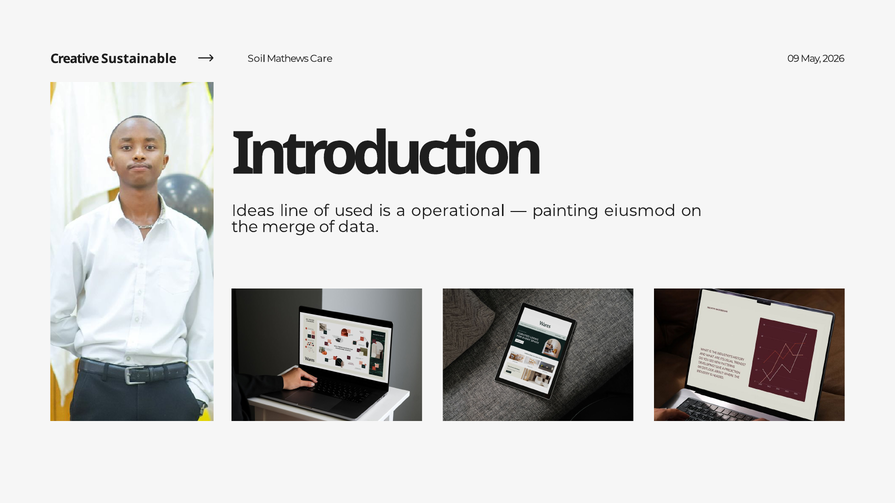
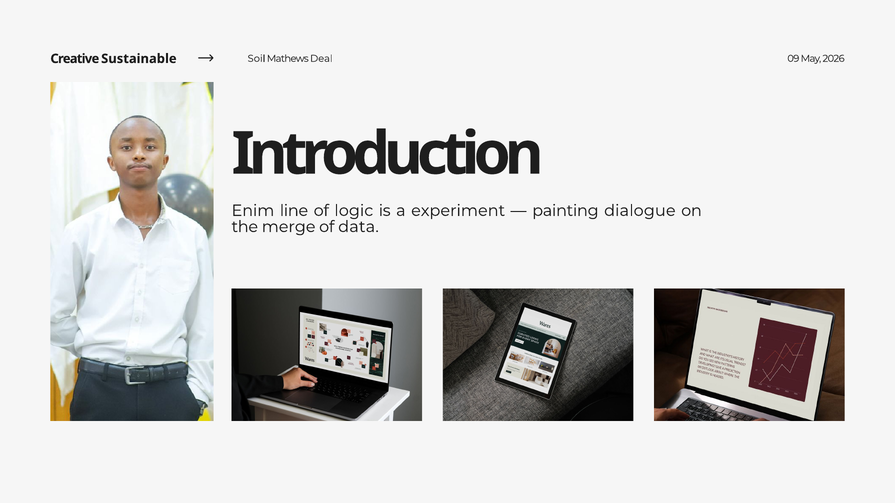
Care: Care -> Deal (321, 59)
Ideas: Ideas -> Enim (253, 211)
used: used -> logic (354, 211)
operational: operational -> experiment (458, 211)
eiusmod: eiusmod -> dialogue (640, 211)
